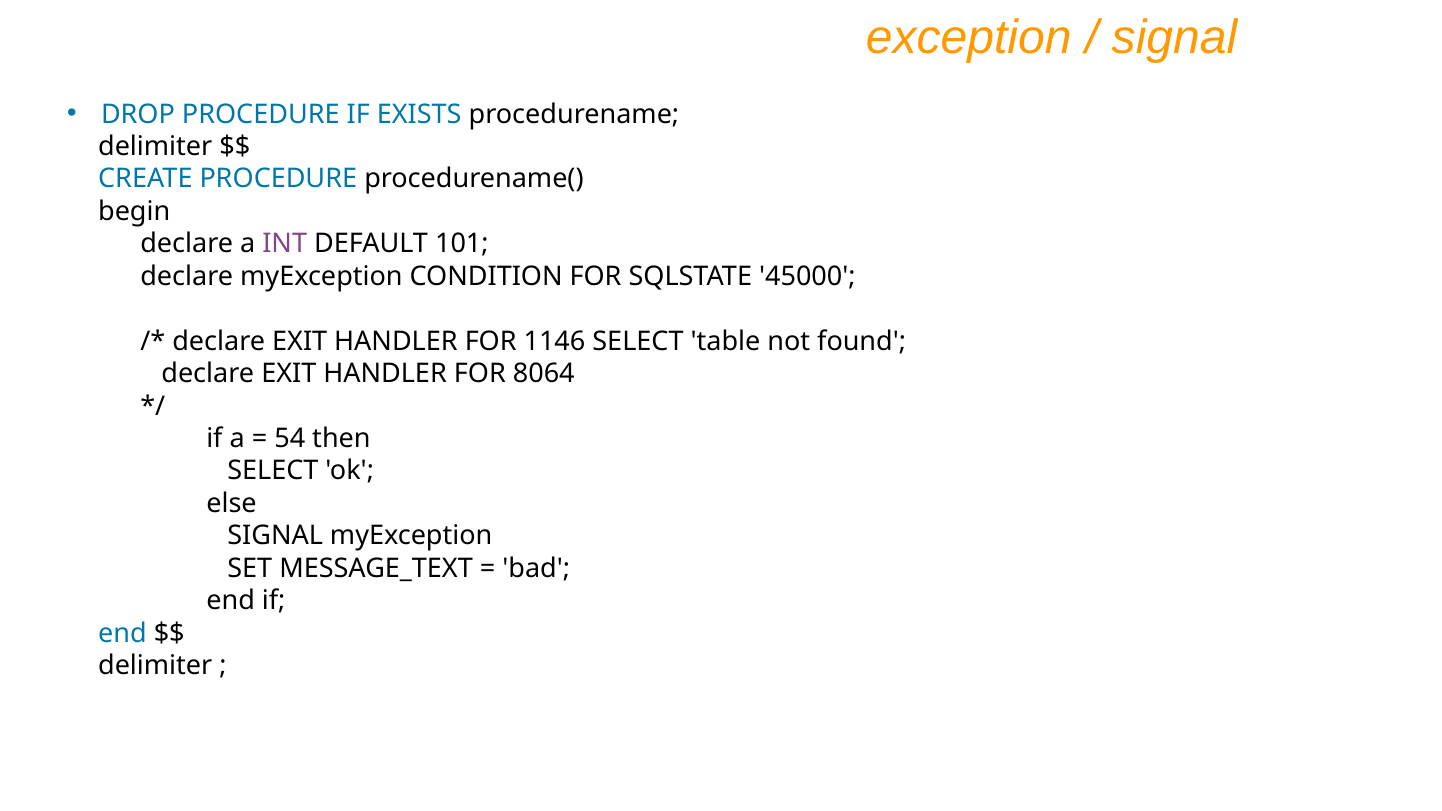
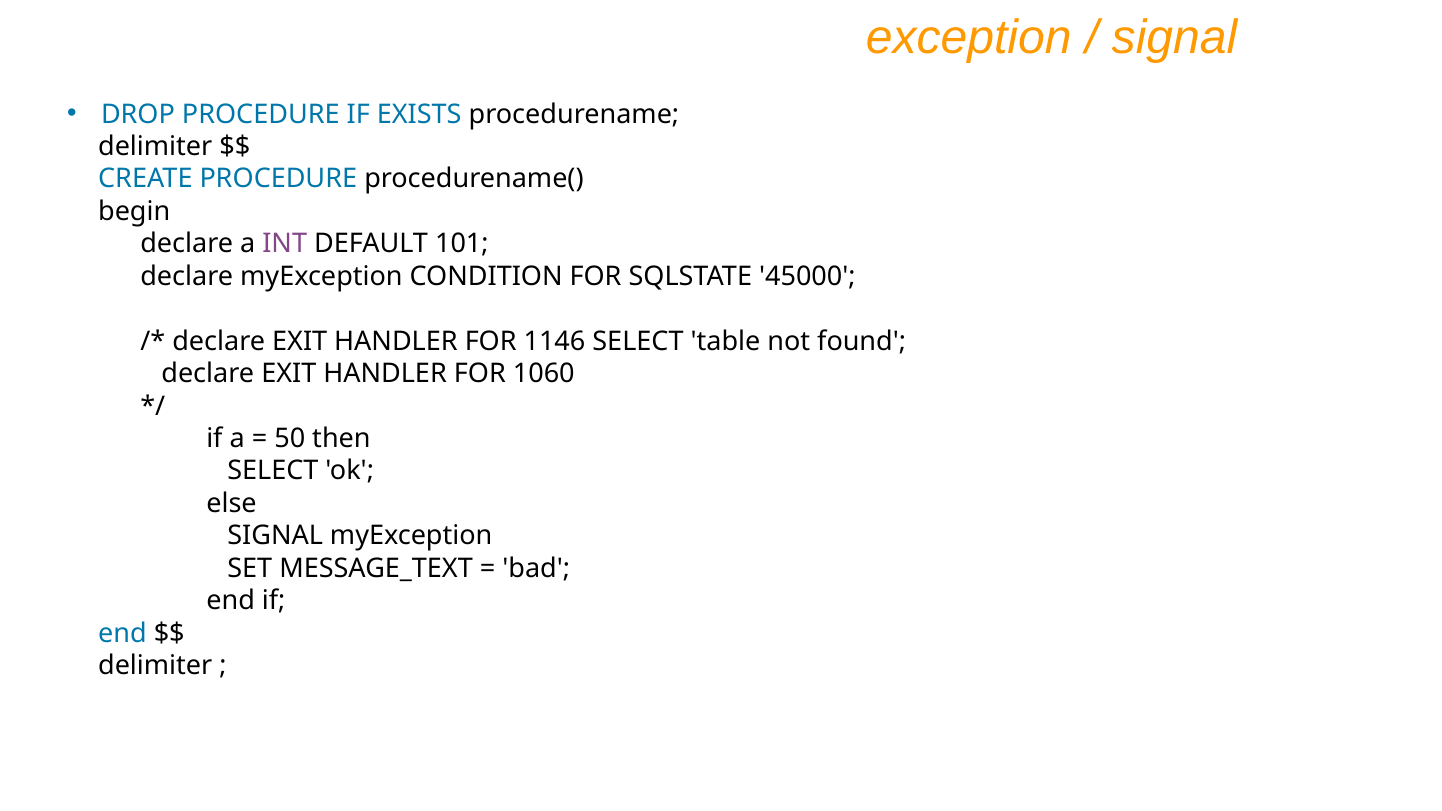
8064: 8064 -> 1060 (544, 374)
54: 54 -> 50 (290, 439)
